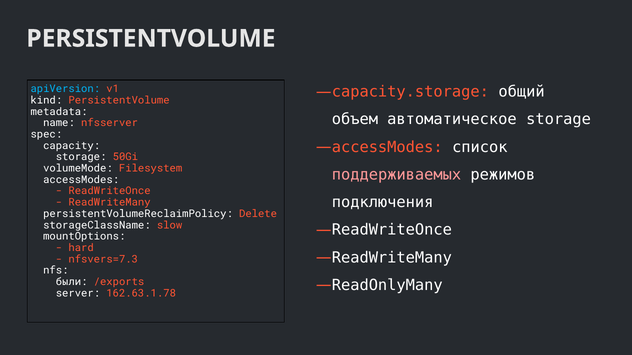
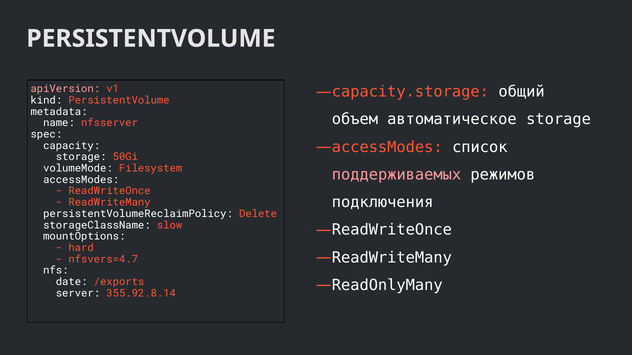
apiVersion colour: light blue -> pink (65, 89)
nfsvers=7.3: nfsvers=7.3 -> nfsvers=4.7 (103, 260)
были: были -> date (72, 282)
162.63.1.78: 162.63.1.78 -> 355.92.8.14 (141, 294)
